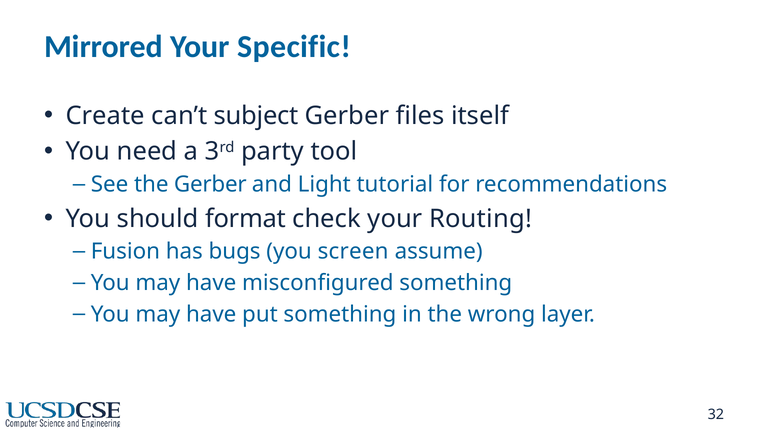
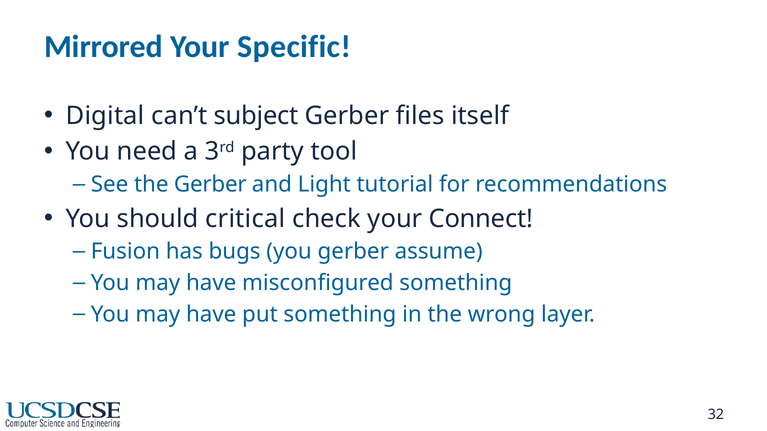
Create: Create -> Digital (105, 116)
format: format -> critical (245, 219)
Routing: Routing -> Connect (481, 219)
you screen: screen -> gerber (353, 252)
